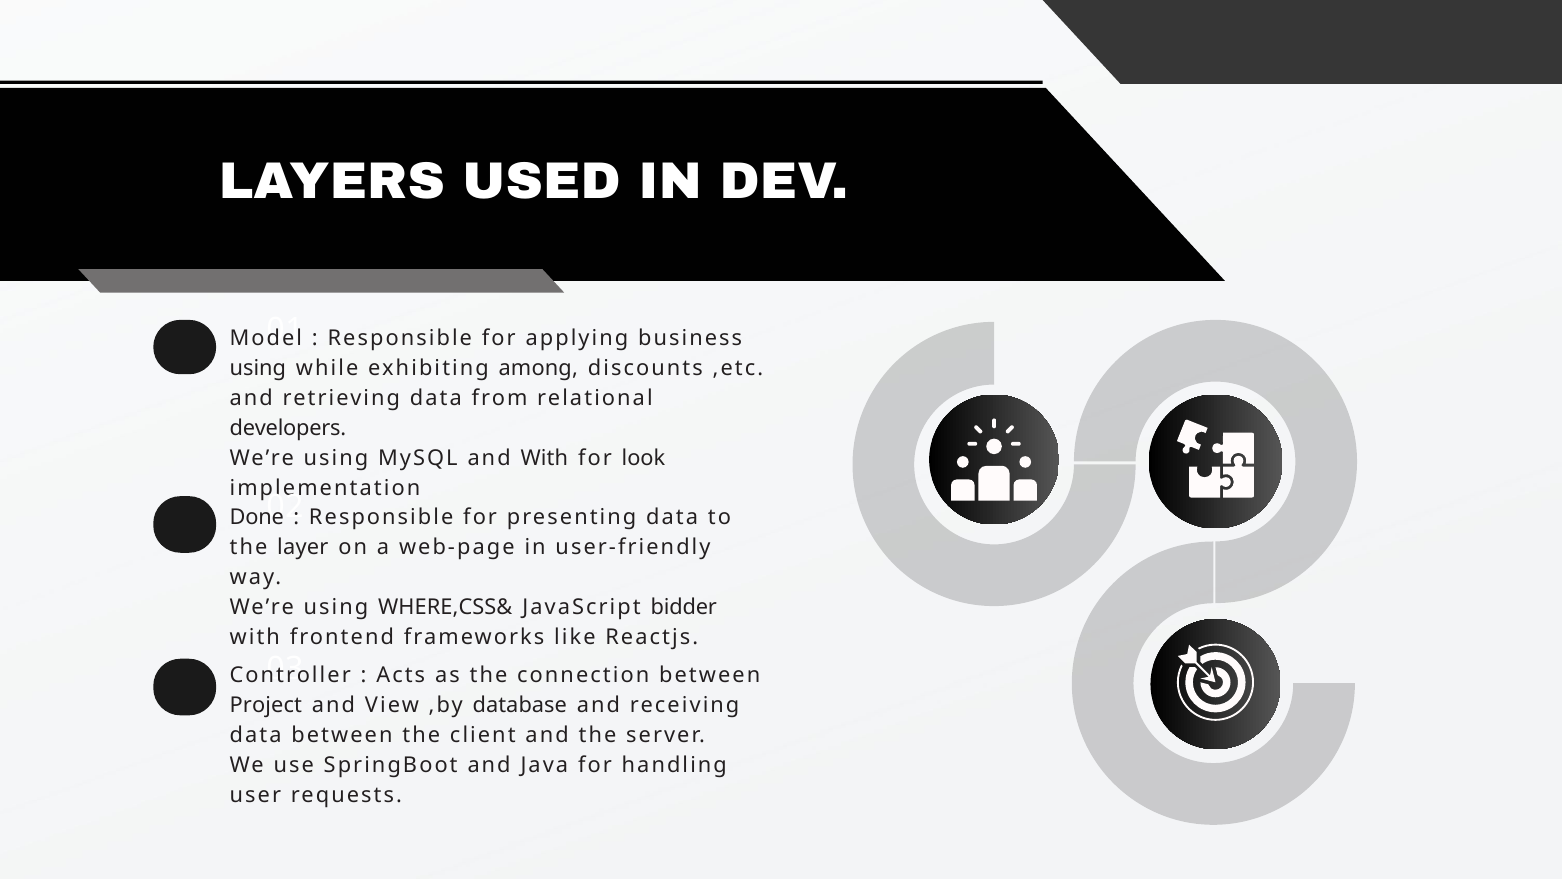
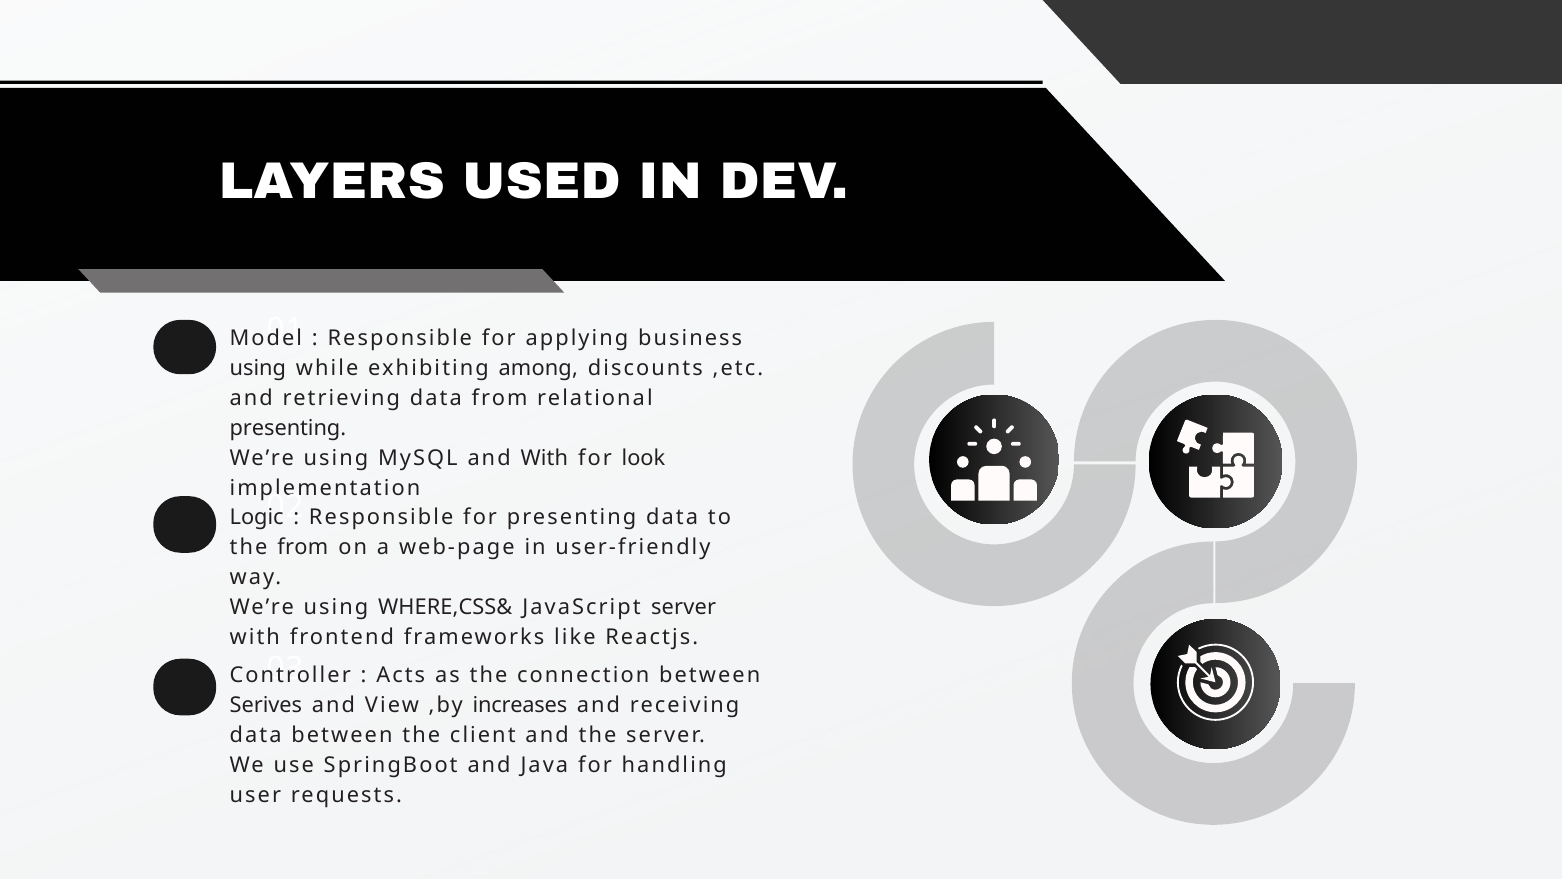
developers: developers -> presenting (288, 428)
Done: Done -> Logic (257, 517)
the layer: layer -> from (303, 547)
JavaScript bidder: bidder -> server (684, 607)
Project: Project -> Serives (266, 705)
database: database -> increases (520, 705)
